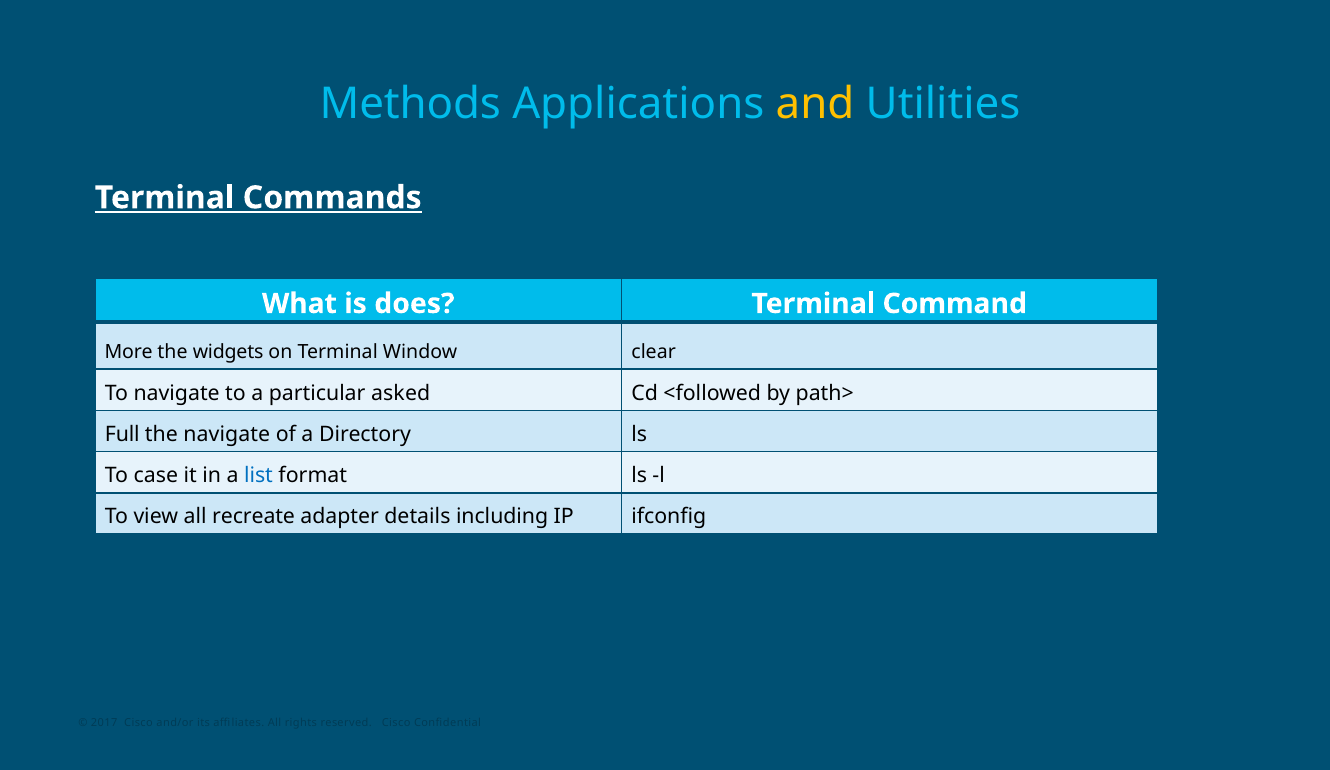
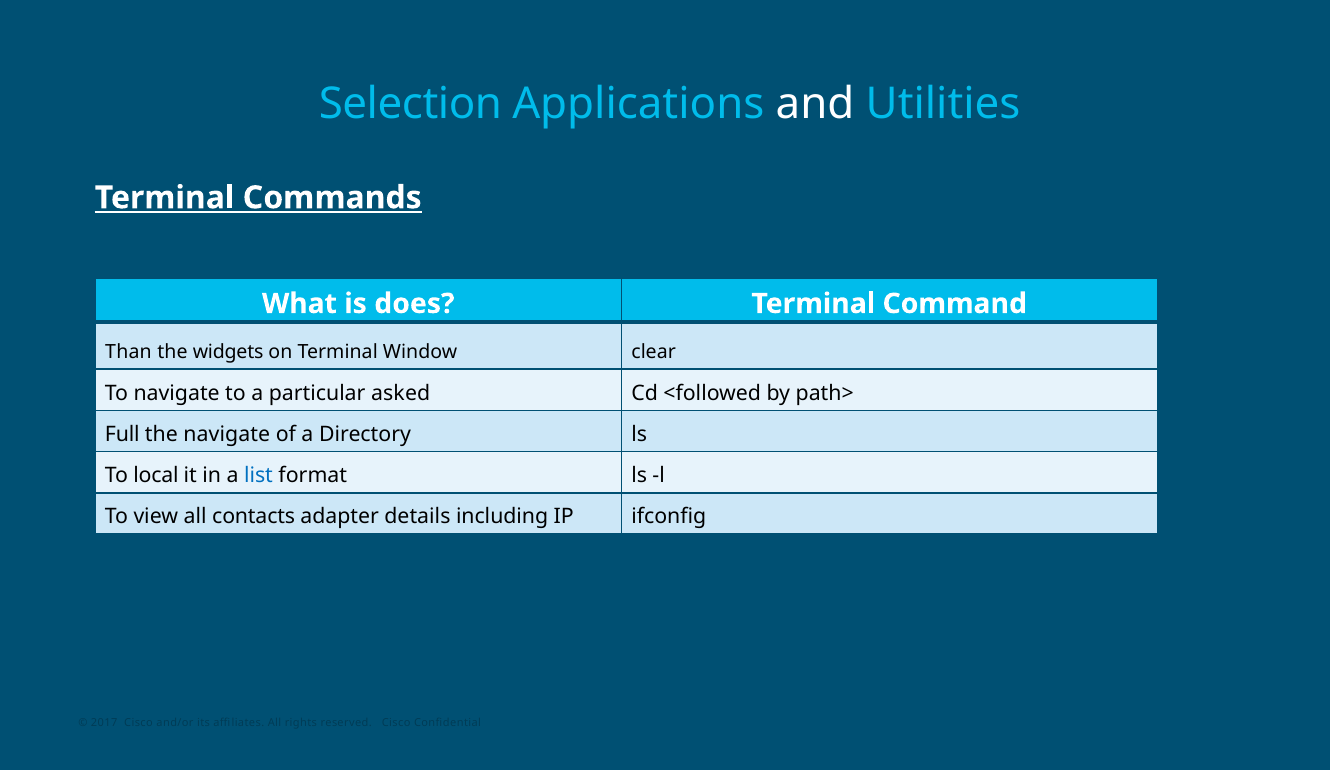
Methods: Methods -> Selection (410, 104)
and colour: yellow -> white (815, 104)
More: More -> Than (129, 352)
case: case -> local (156, 476)
recreate: recreate -> contacts (254, 517)
